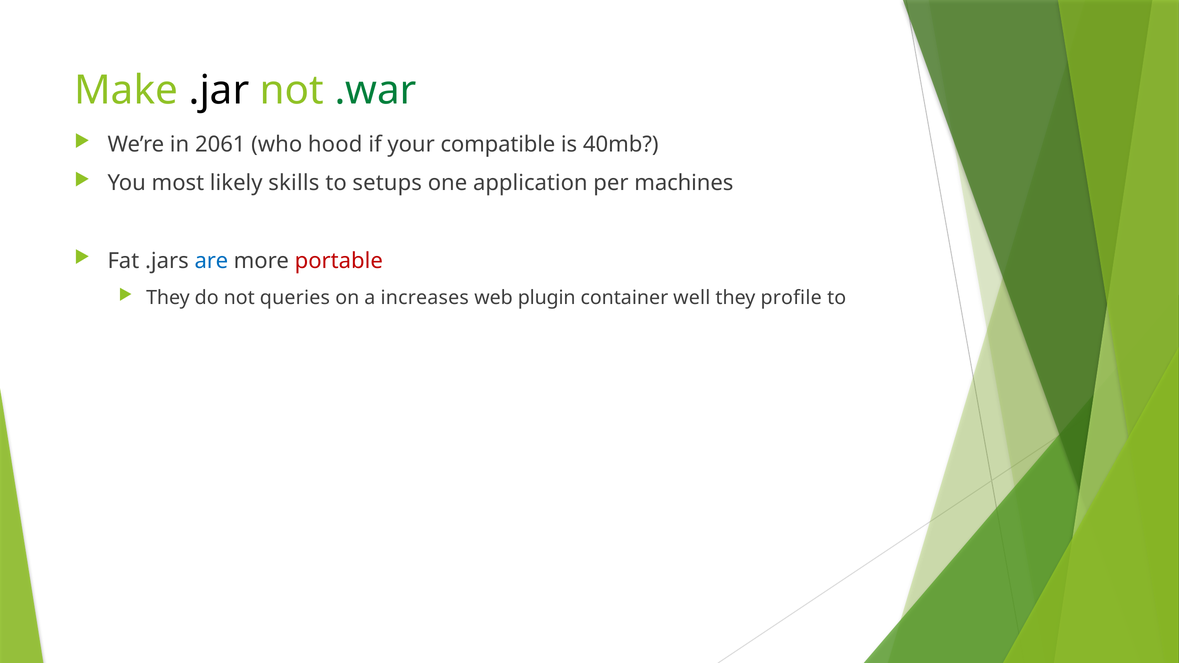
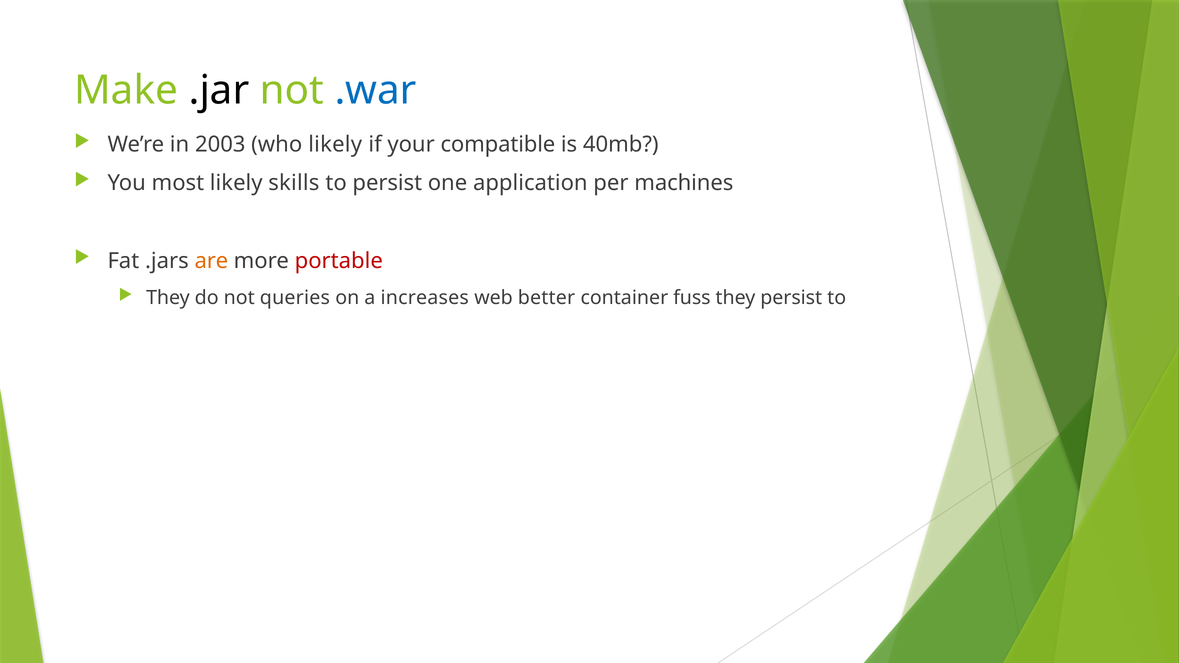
.war colour: green -> blue (376, 91)
2061: 2061 -> 2003 (220, 144)
who hood: hood -> likely (335, 144)
to setups: setups -> persist (387, 183)
are colour: blue -> orange (211, 261)
plugin: plugin -> better (547, 298)
well: well -> fuss (692, 298)
they profile: profile -> persist (791, 298)
